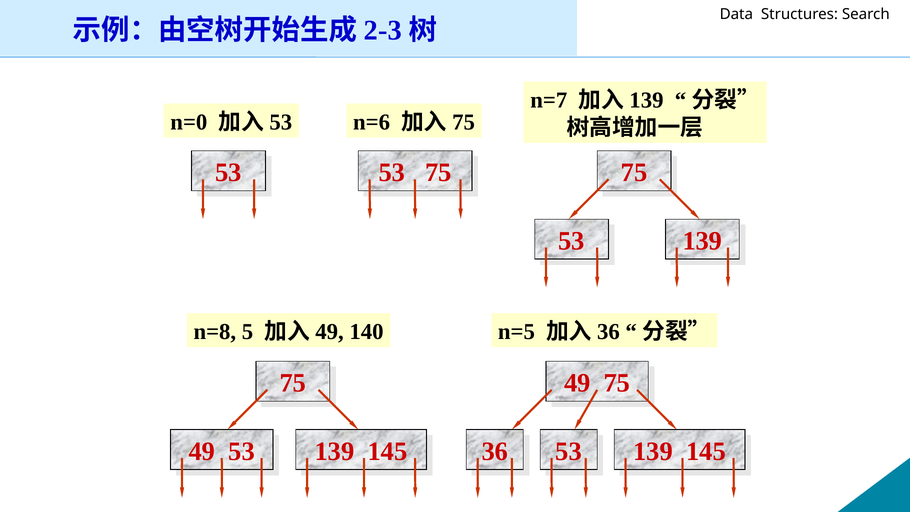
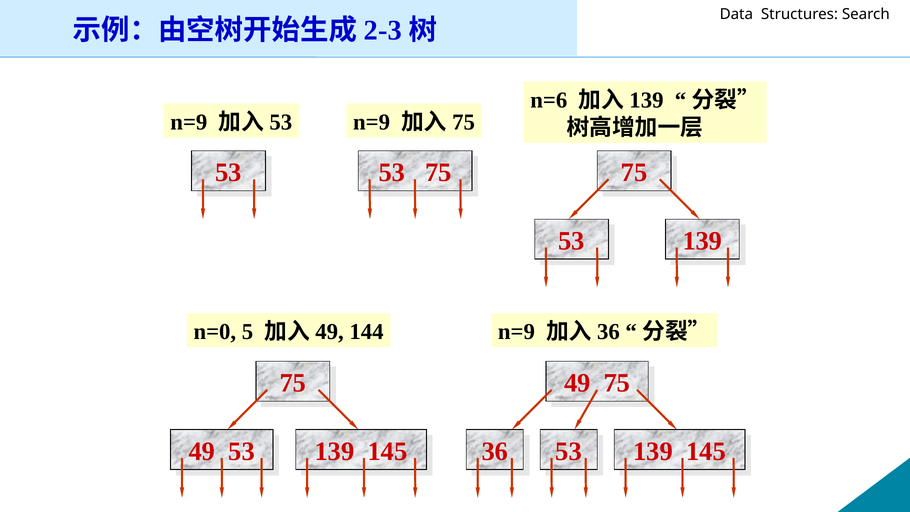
n=7: n=7 -> n=6 (549, 100)
n=0: n=0 -> n=9 (189, 122)
n=6: n=6 -> n=9 (372, 122)
n=8: n=8 -> n=0 (215, 332)
140: 140 -> 144 (367, 332)
n=5: n=5 -> n=9 (516, 332)
